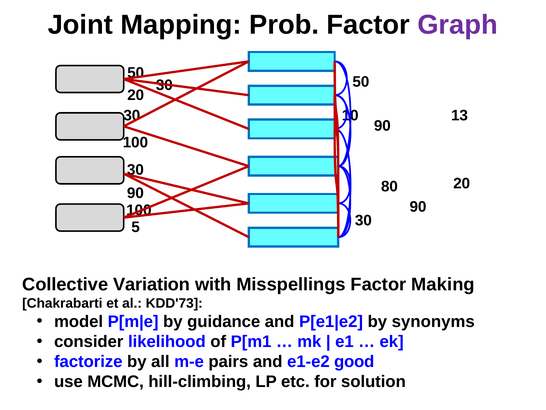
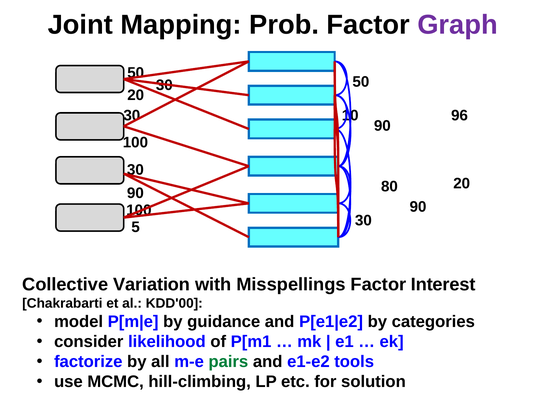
13: 13 -> 96 (460, 115)
Making: Making -> Interest (443, 284)
KDD'73: KDD'73 -> KDD'00 (174, 303)
synonyms: synonyms -> categories (433, 321)
pairs colour: black -> green (228, 361)
good: good -> tools (354, 361)
